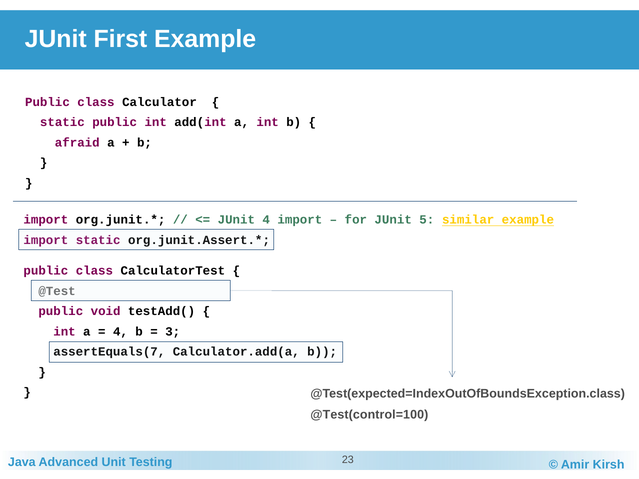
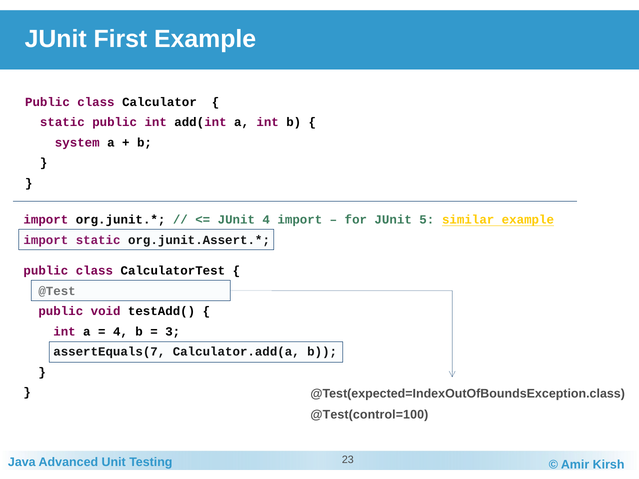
afraid: afraid -> system (77, 143)
